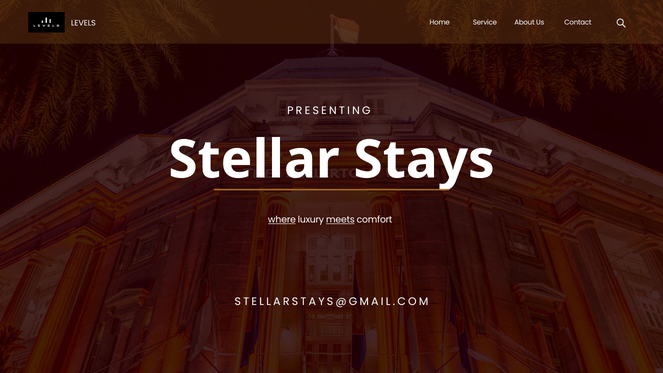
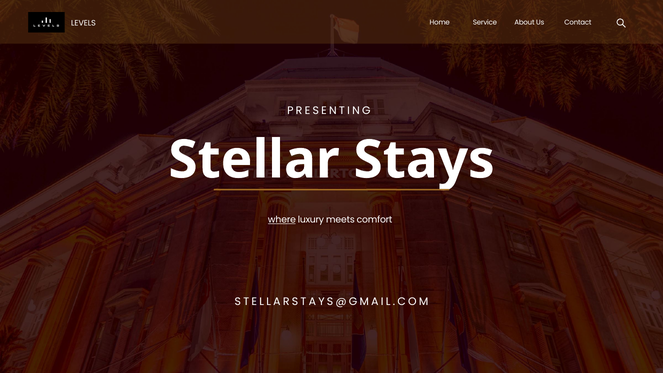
meets underline: present -> none (340, 220)
